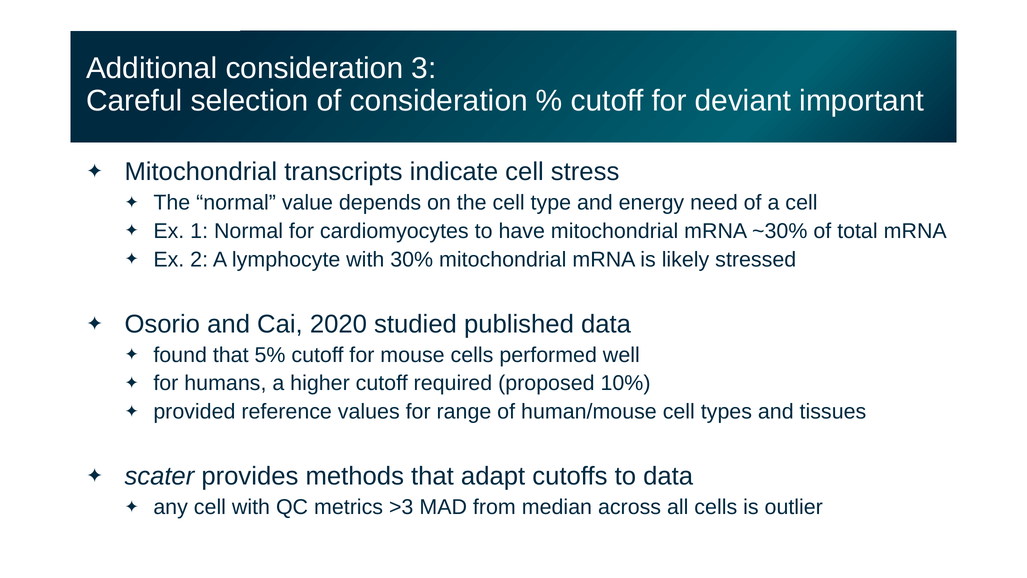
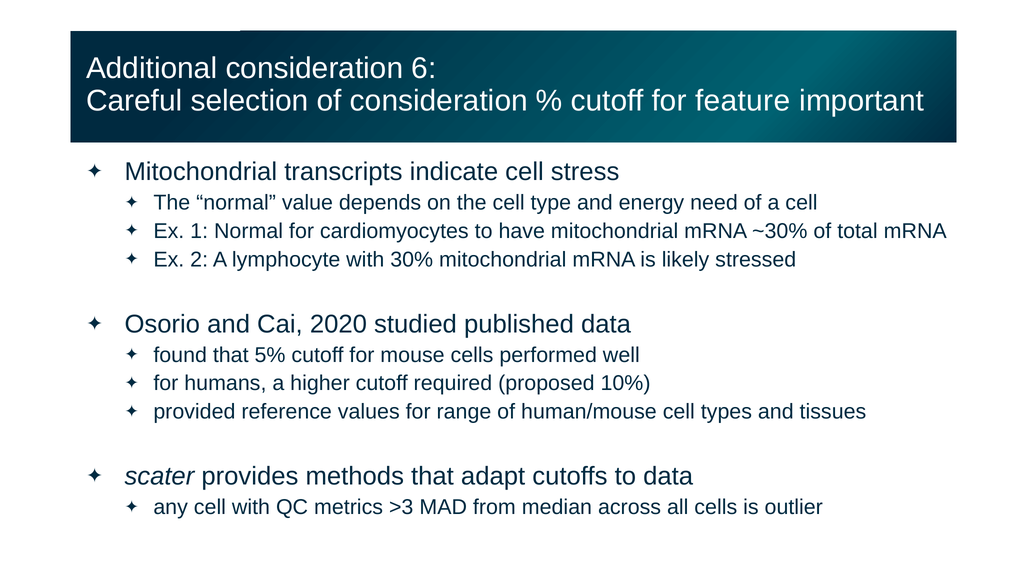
3: 3 -> 6 (424, 68)
deviant: deviant -> feature (743, 101)
